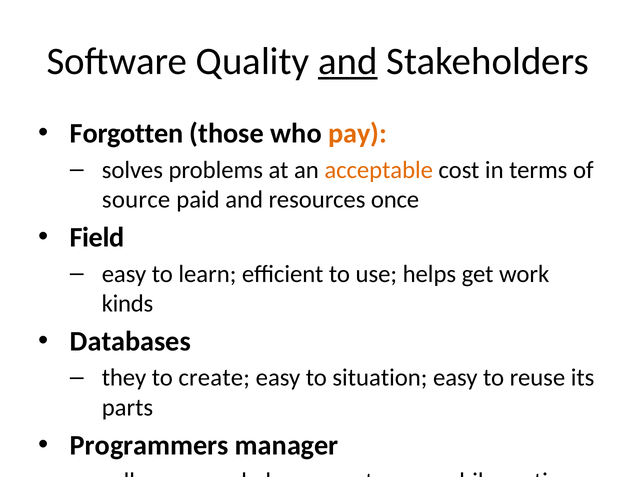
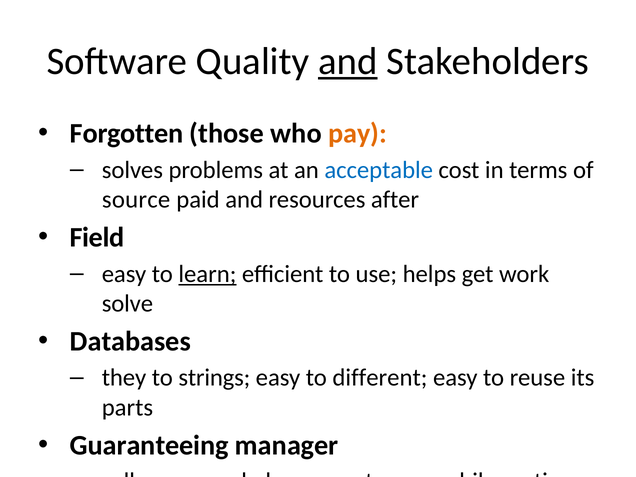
acceptable colour: orange -> blue (379, 170)
once: once -> after (395, 200)
learn underline: none -> present (207, 274)
kinds: kinds -> solve (127, 304)
create: create -> strings (214, 378)
situation: situation -> different (380, 378)
Programmers: Programmers -> Guaranteeing (149, 445)
